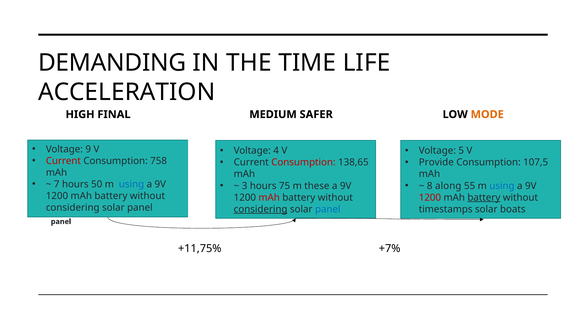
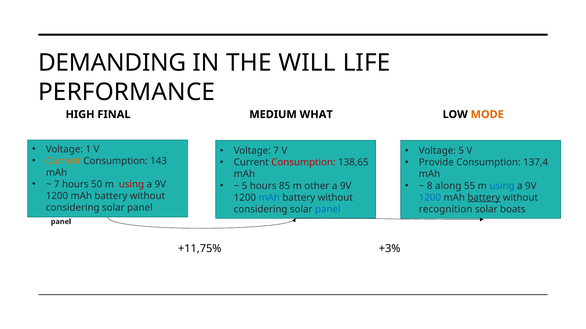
TIME: TIME -> WILL (307, 63)
ACCELERATION: ACCELERATION -> PERFORMANCE (127, 92)
SAFER: SAFER -> WHAT (316, 115)
9: 9 -> 1 (88, 149)
Voltage 4: 4 -> 7 (276, 151)
Current colour: red -> orange (63, 161)
758: 758 -> 143 (159, 161)
107,5: 107,5 -> 137,4 (536, 163)
using colour: blue -> red (132, 185)
3: 3 -> 5 (245, 186)
75: 75 -> 85 (285, 186)
these: these -> other (317, 186)
mAh colour: red -> blue (269, 198)
1200 colour: red -> blue (430, 198)
considering underline: present -> none (261, 210)
timestamps: timestamps -> recognition (446, 210)
+7%: +7% -> +3% (390, 249)
